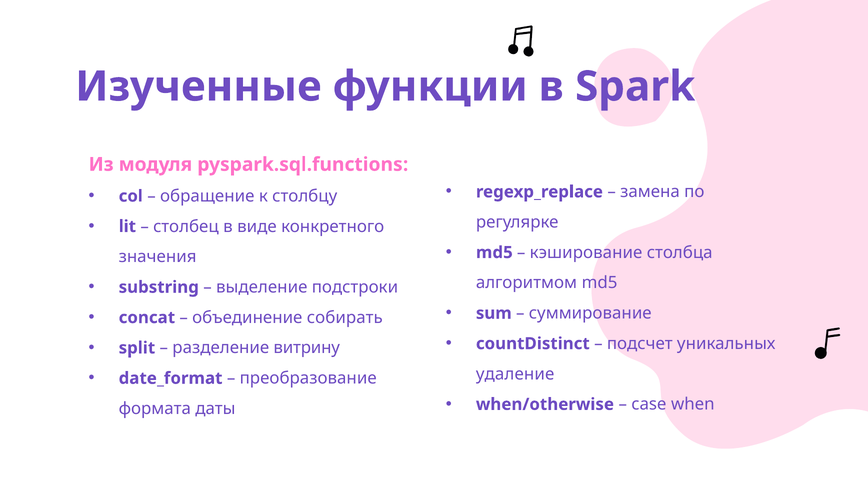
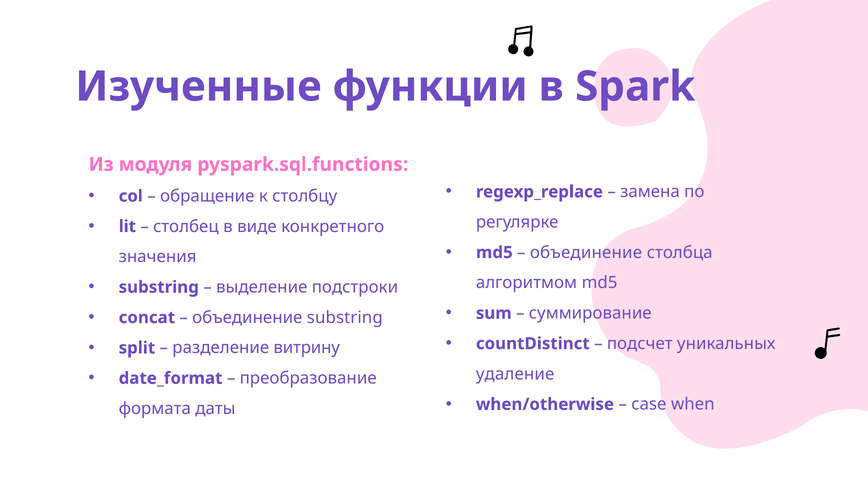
кэширование: кэширование -> объединение (586, 253)
объединение собирать: собирать -> substring (345, 318)
